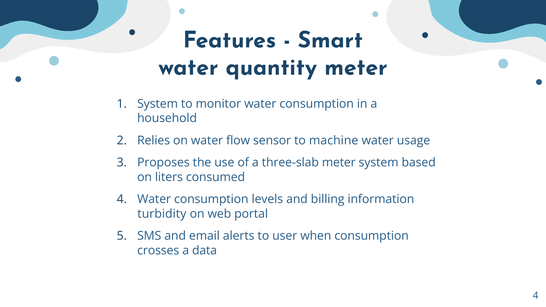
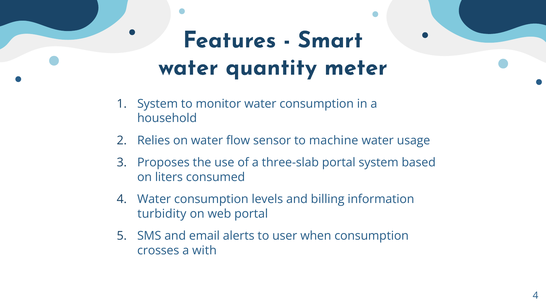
three-slab meter: meter -> portal (339, 163)
data: data -> with (204, 251)
